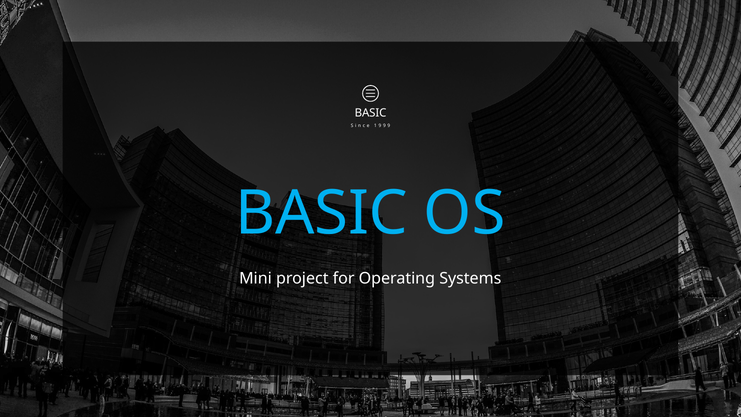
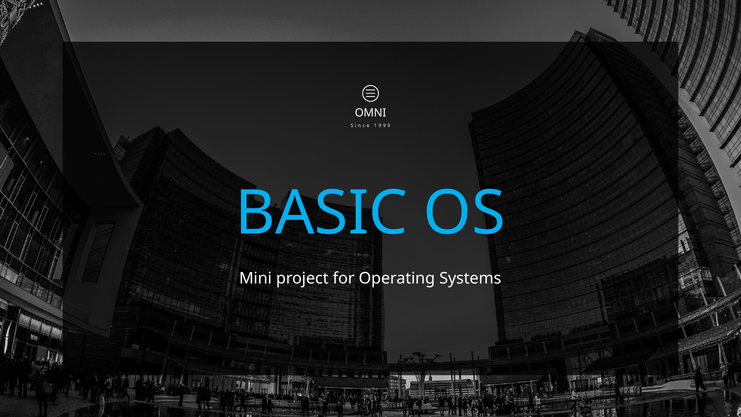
BASIC: BASIC -> OMNI (371, 113)
